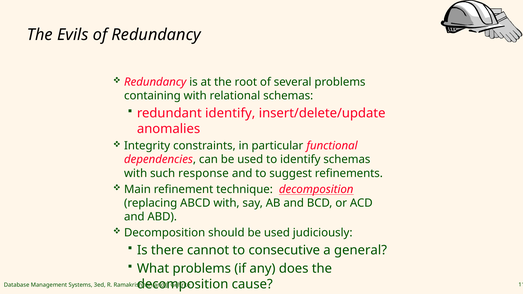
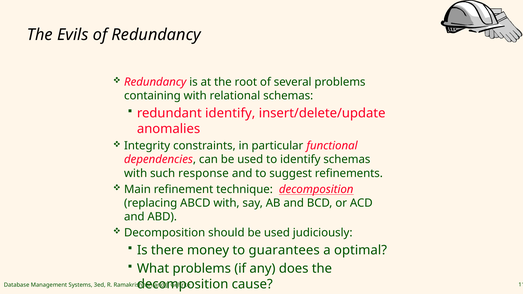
cannot: cannot -> money (208, 250)
consecutive: consecutive -> guarantees (284, 250)
general: general -> optimal (361, 250)
